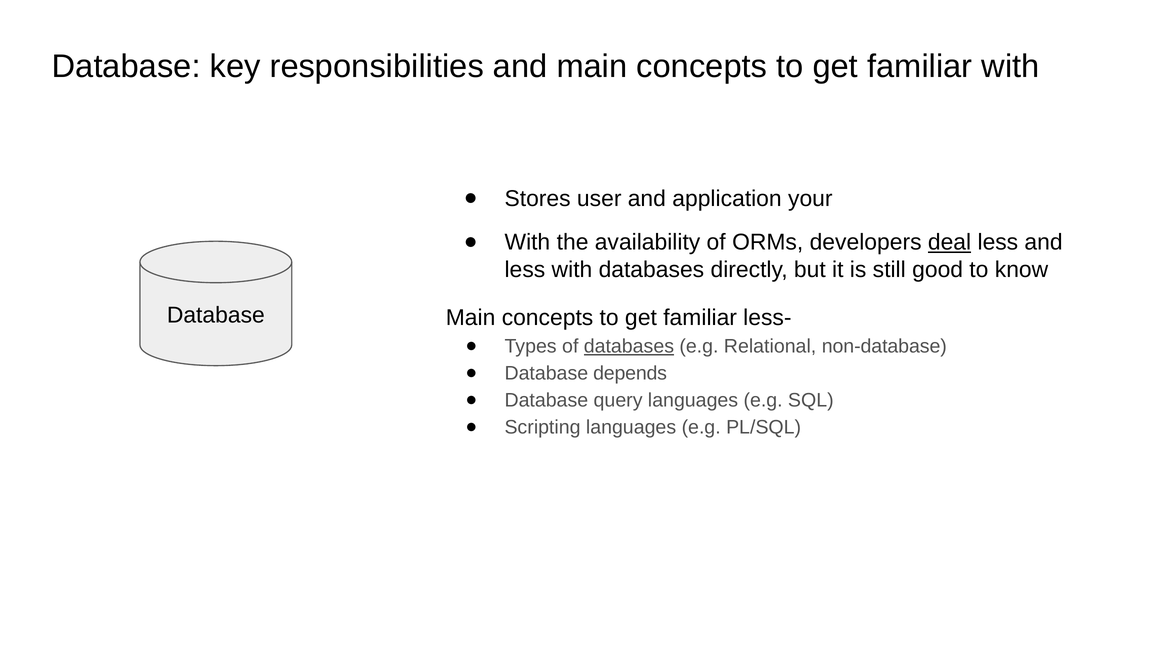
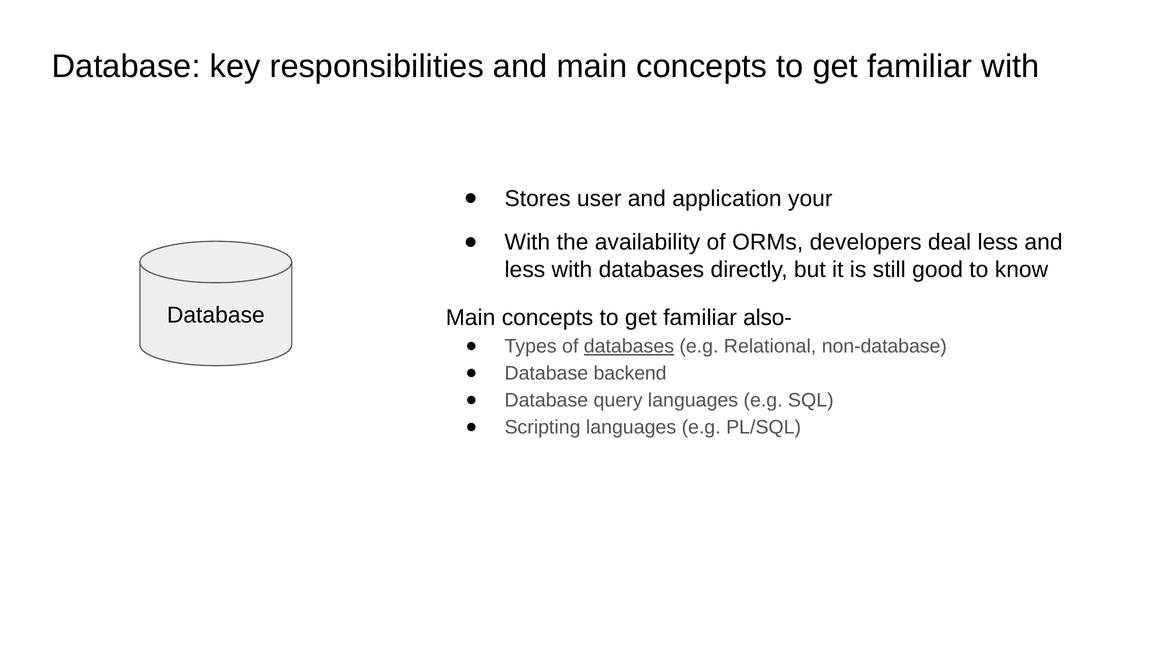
deal underline: present -> none (950, 242)
less-: less- -> also- (767, 318)
depends: depends -> backend (630, 373)
